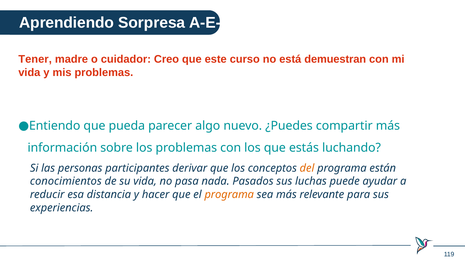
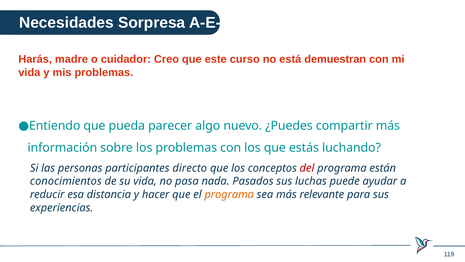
Aprendiendo: Aprendiendo -> Necesidades (67, 23)
Tener: Tener -> Harás (35, 59)
derivar: derivar -> directo (190, 168)
del colour: orange -> red (307, 168)
